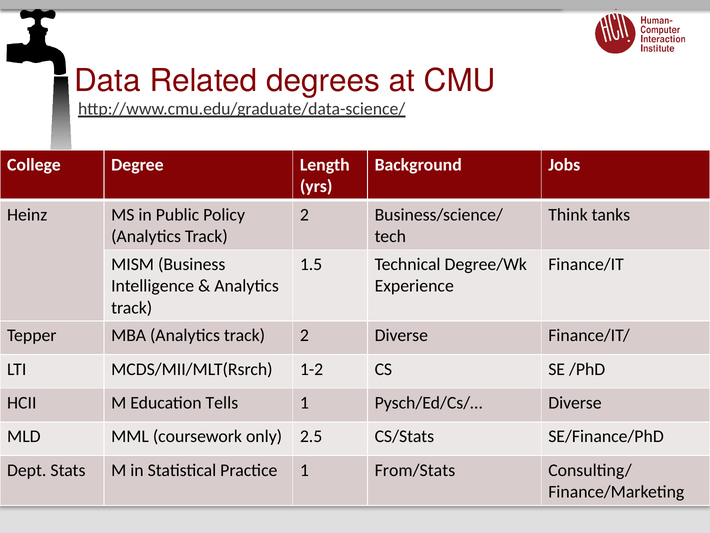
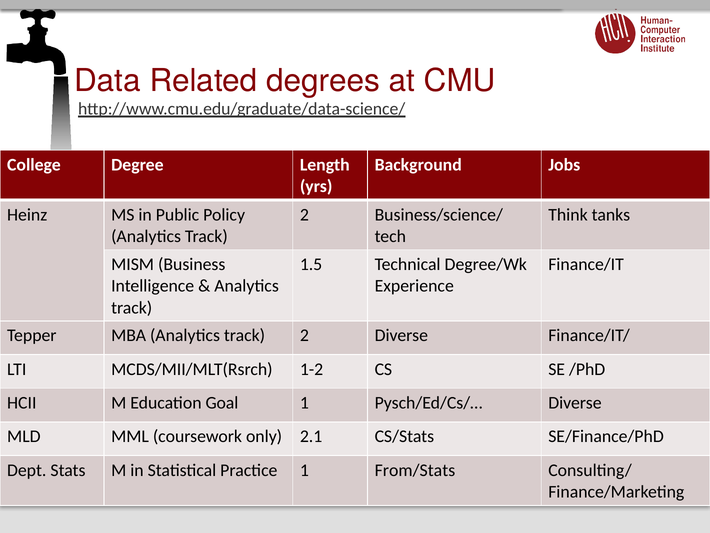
Tells: Tells -> Goal (222, 403)
2.5: 2.5 -> 2.1 (311, 436)
